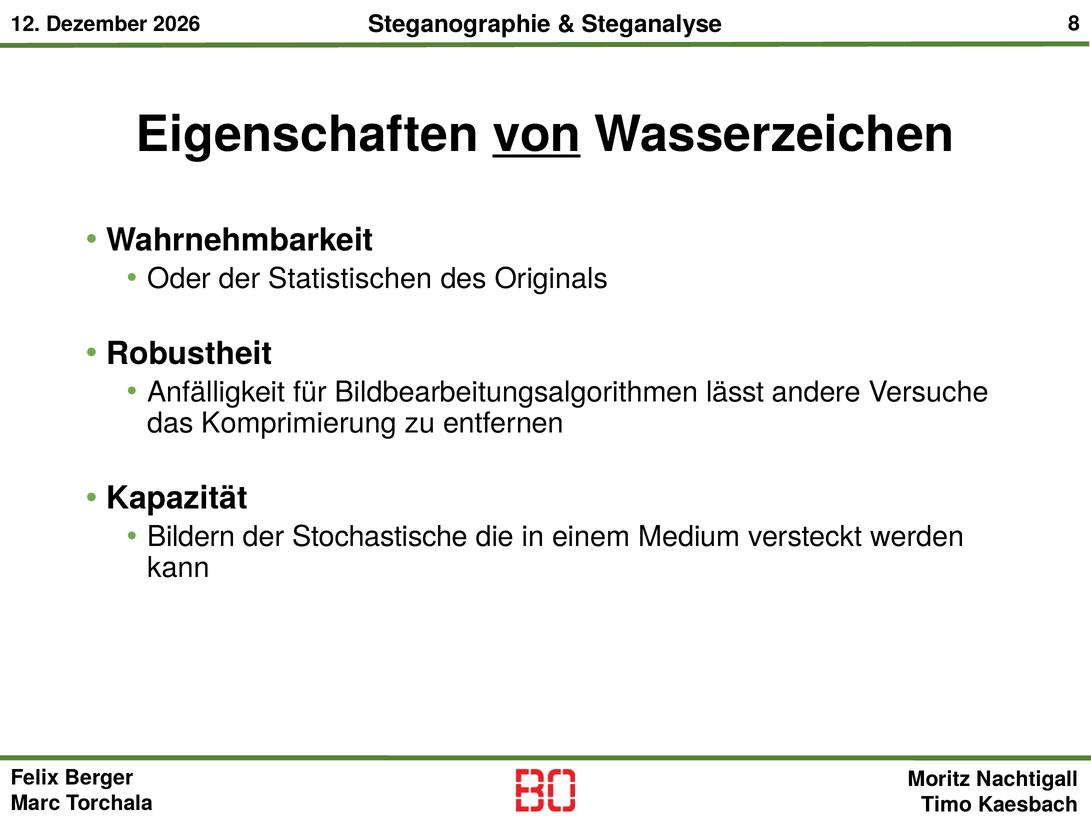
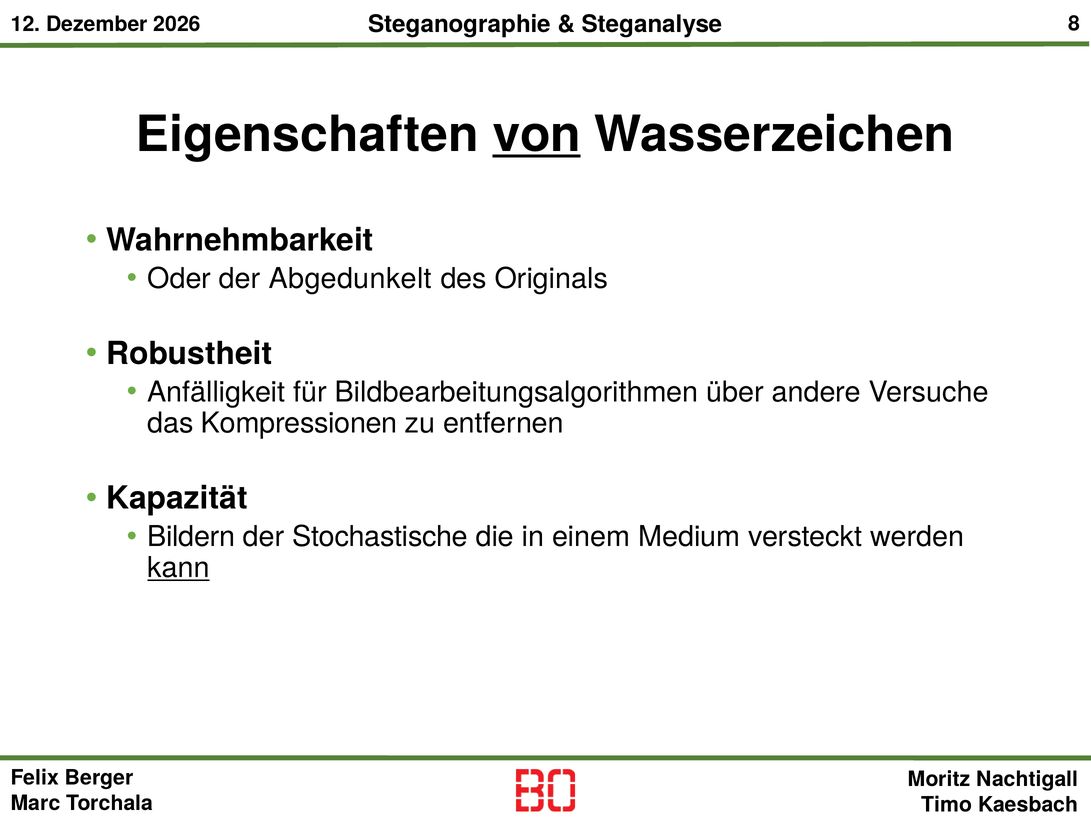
Statistischen: Statistischen -> Abgedunkelt (350, 279)
lässt: lässt -> über (735, 392)
Komprimierung: Komprimierung -> Kompressionen (299, 423)
kann underline: none -> present (178, 568)
